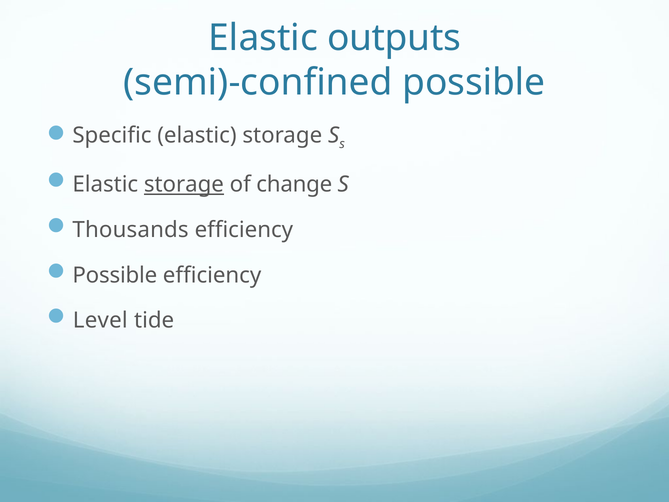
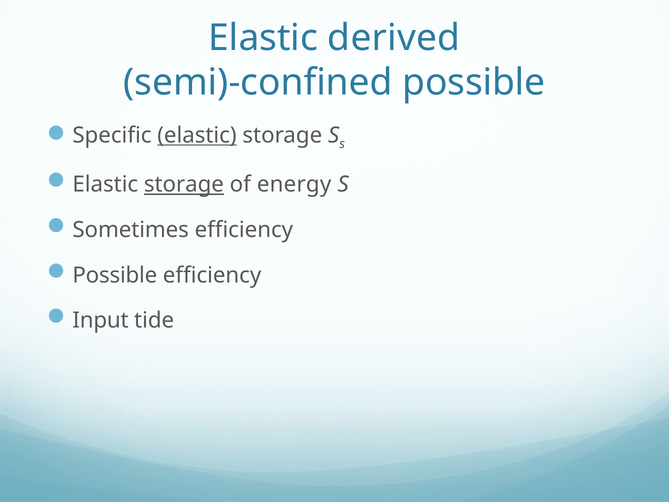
outputs: outputs -> derived (394, 38)
elastic underline: none -> present (197, 135)
change: change -> energy (294, 184)
Thousands: Thousands -> Sometimes (131, 230)
Level: Level -> Input (100, 320)
